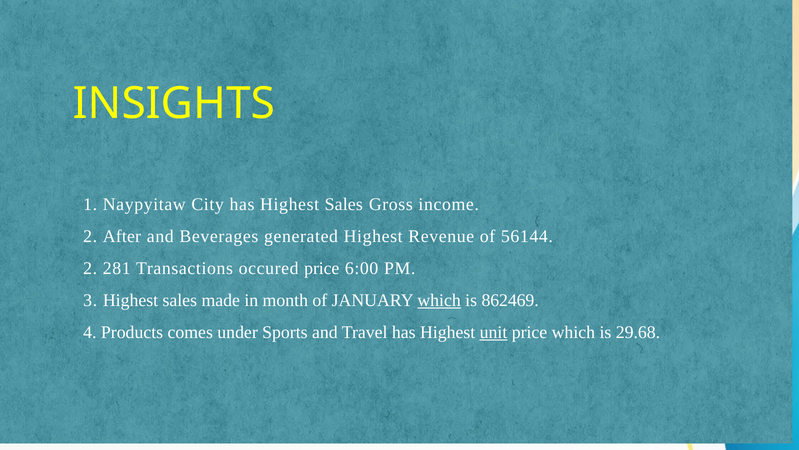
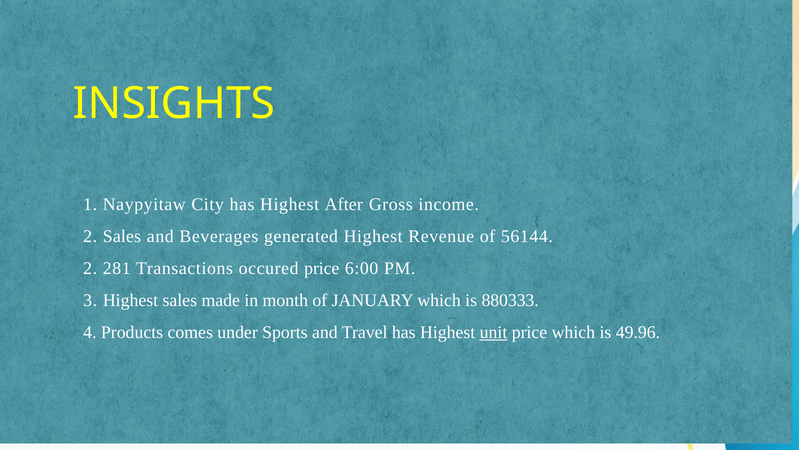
has Highest Sales: Sales -> After (344, 204)
2 After: After -> Sales (122, 236)
which underline: present -> none (439, 300)
862469: 862469 -> 880333 (510, 300)
29.68: 29.68 -> 49.96 (638, 332)
